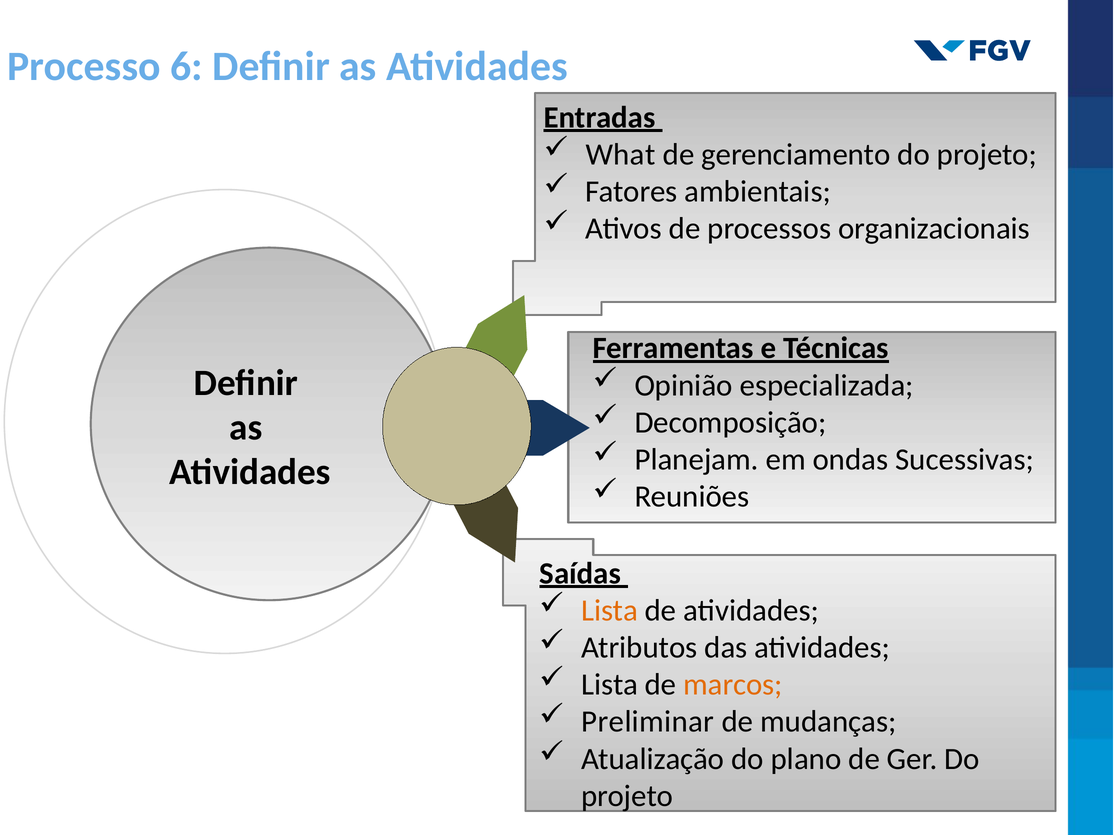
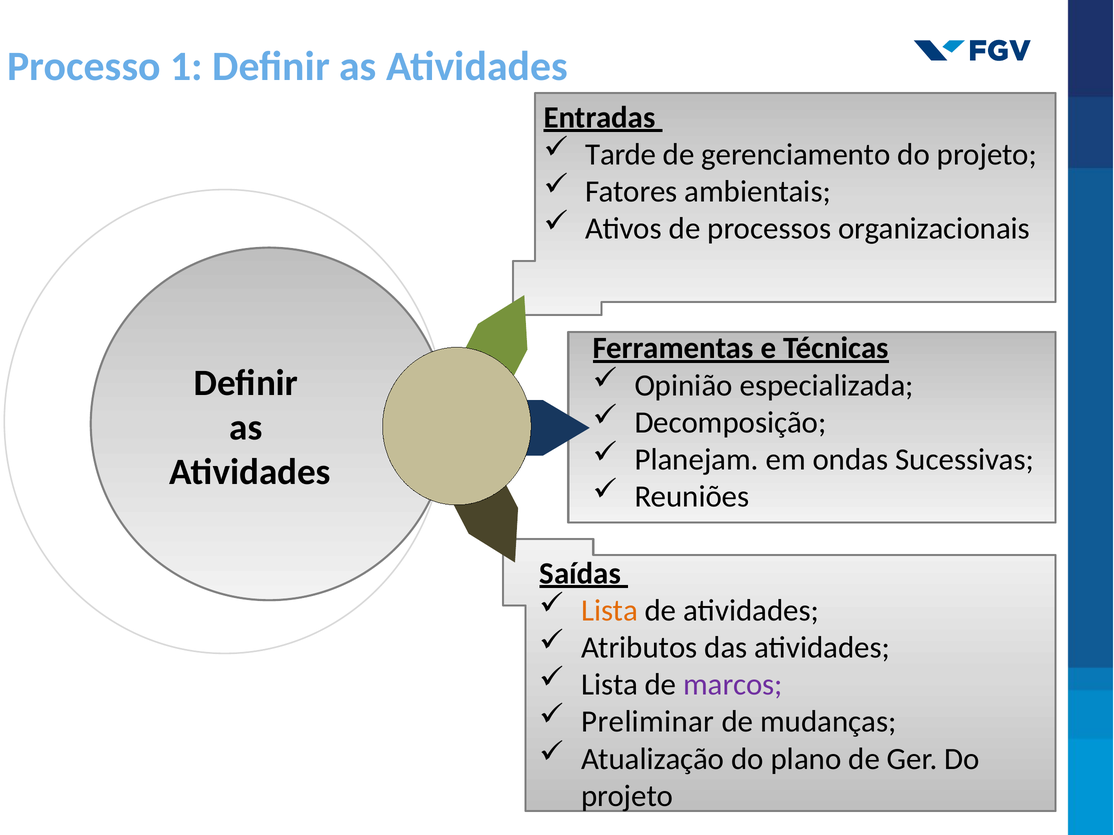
6: 6 -> 1 (186, 67)
What: What -> Tarde (621, 155)
marcos colour: orange -> purple (733, 685)
